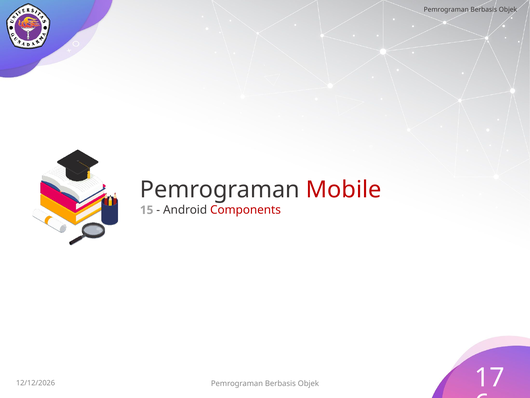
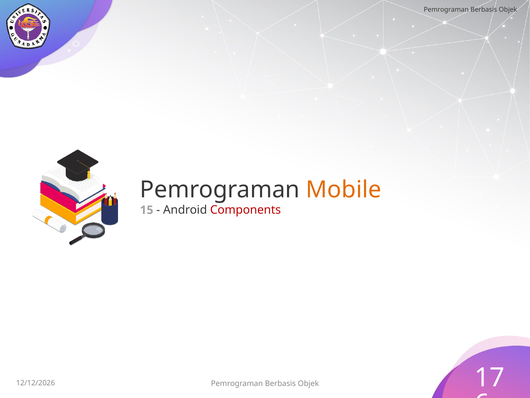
Mobile colour: red -> orange (344, 189)
